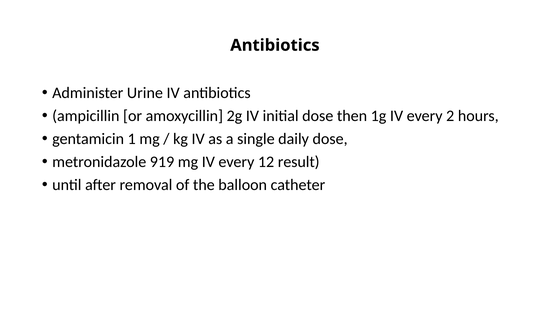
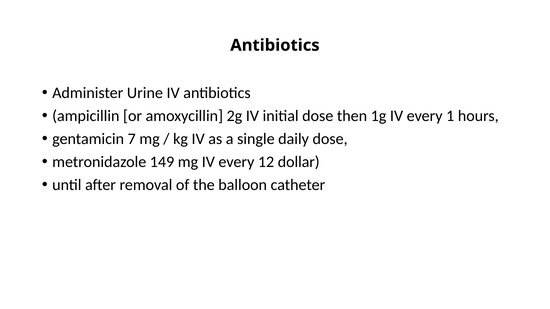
2: 2 -> 1 (450, 116)
1: 1 -> 7 (132, 139)
919: 919 -> 149 (162, 162)
result: result -> dollar (299, 162)
